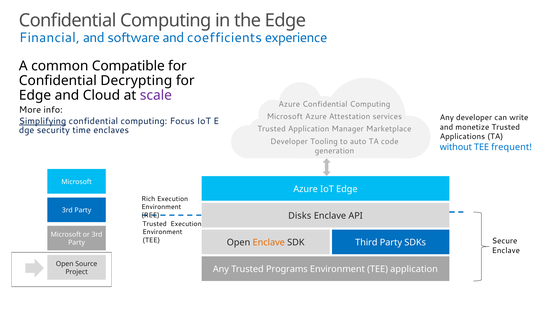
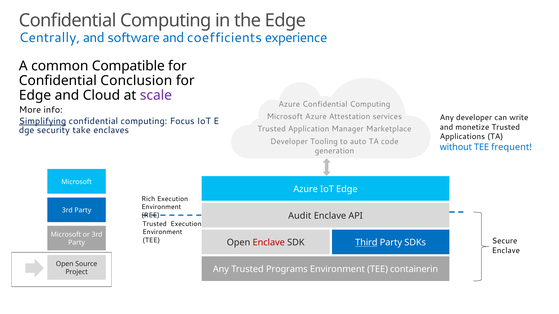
Financial: Financial -> Centrally (49, 38)
Decrypting: Decrypting -> Conclusion (136, 81)
time: time -> take (82, 130)
Disks: Disks -> Audit (300, 216)
Enclave colour: orange -> red (269, 243)
Third underline: none -> present (366, 243)
TEE application: application -> containerin (414, 270)
